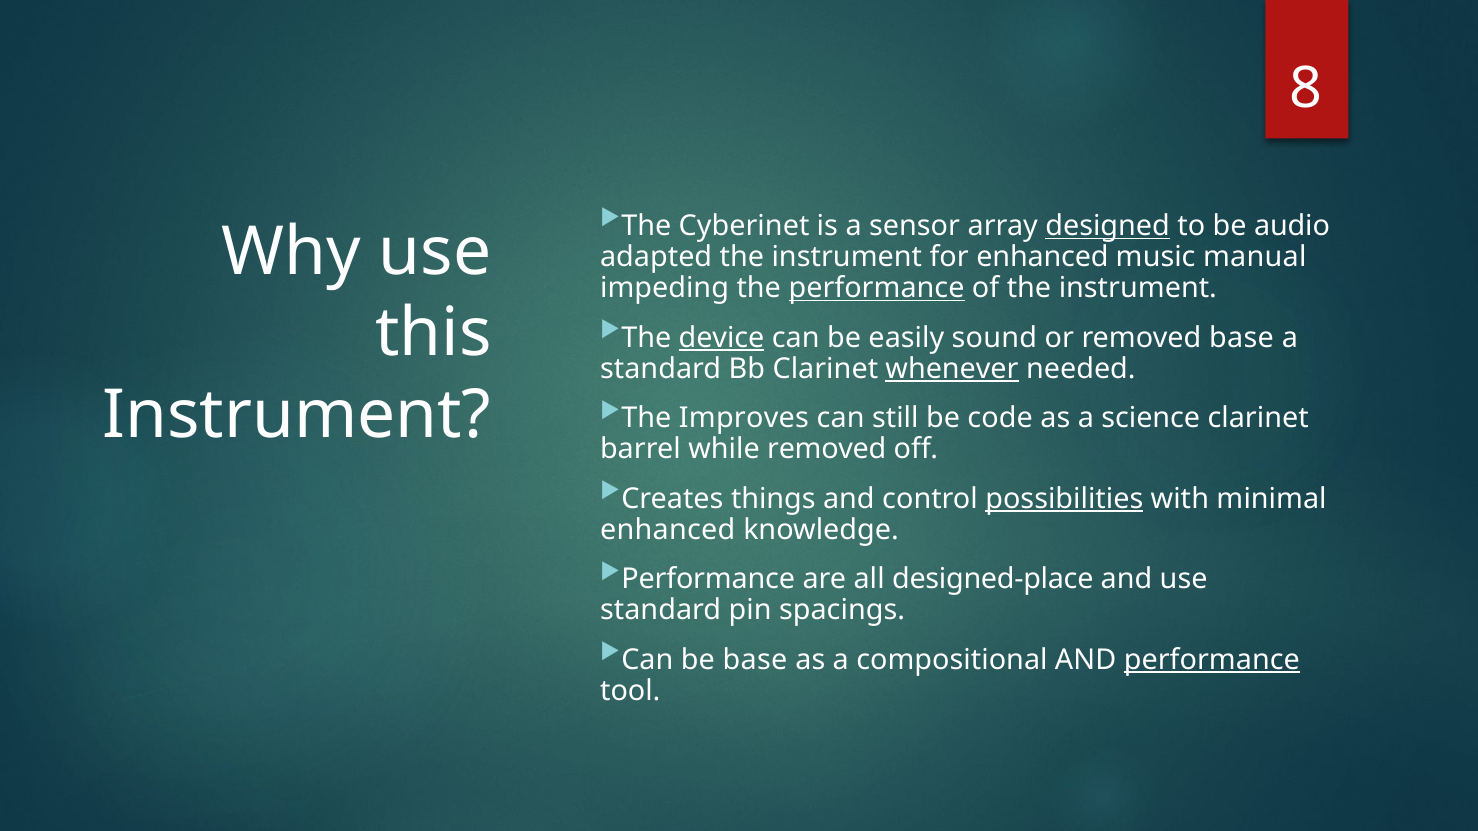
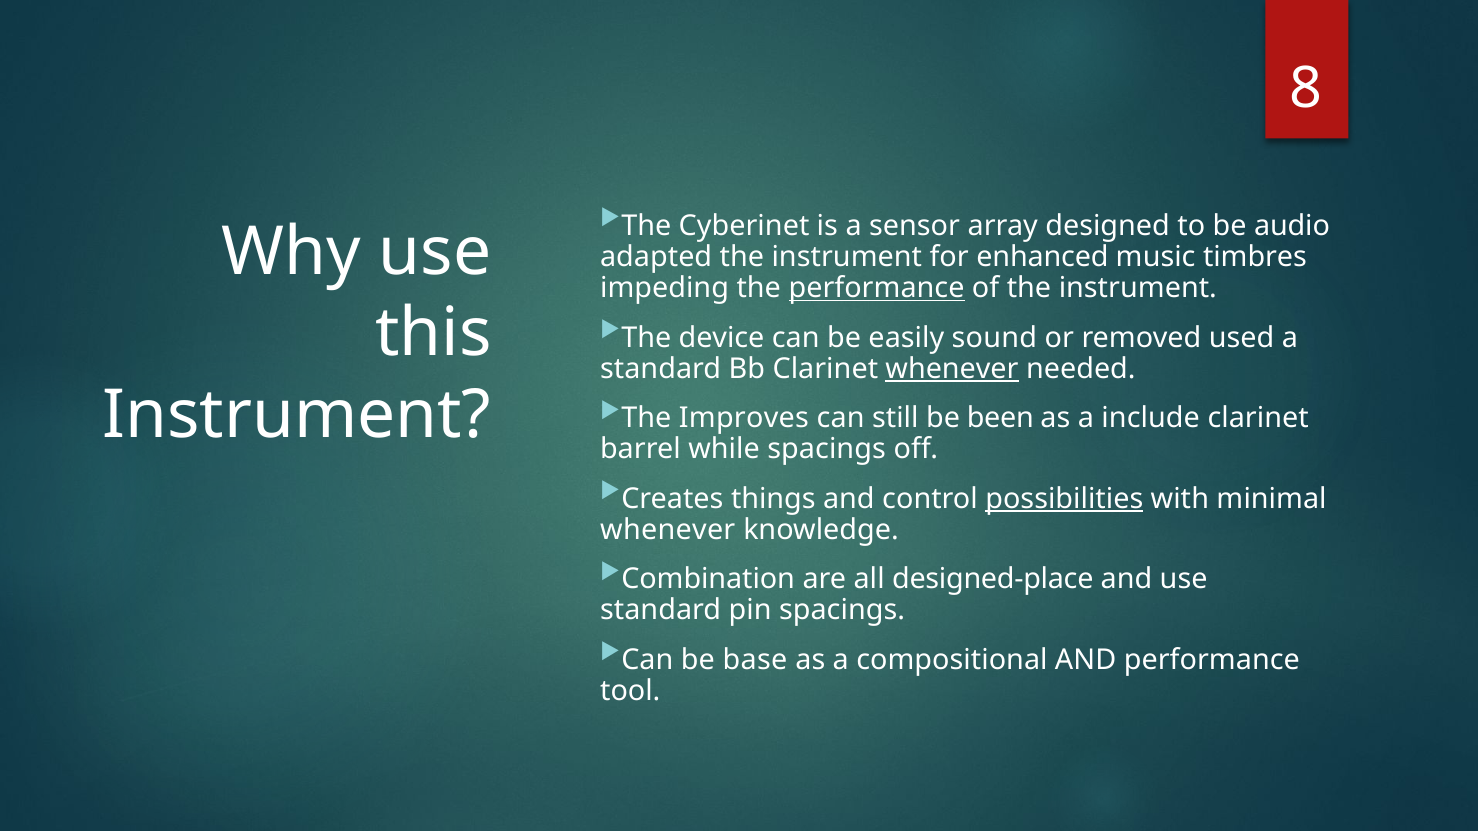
designed underline: present -> none (1108, 226)
manual: manual -> timbres (1255, 257)
device underline: present -> none (722, 338)
removed base: base -> used (1242, 338)
code: code -> been (1000, 418)
science: science -> include (1151, 418)
while removed: removed -> spacings (827, 450)
enhanced: enhanced -> whenever (668, 530)
Performance: Performance -> Combination (708, 580)
performance underline: present -> none (1212, 660)
